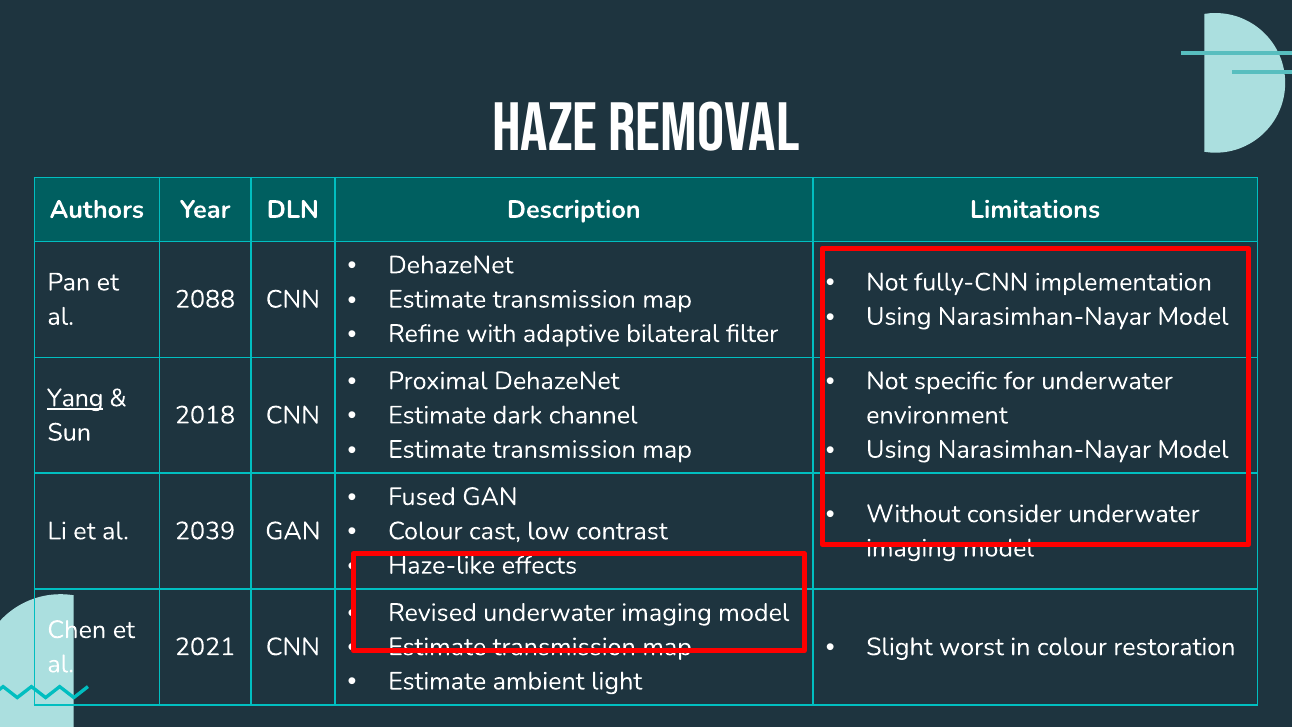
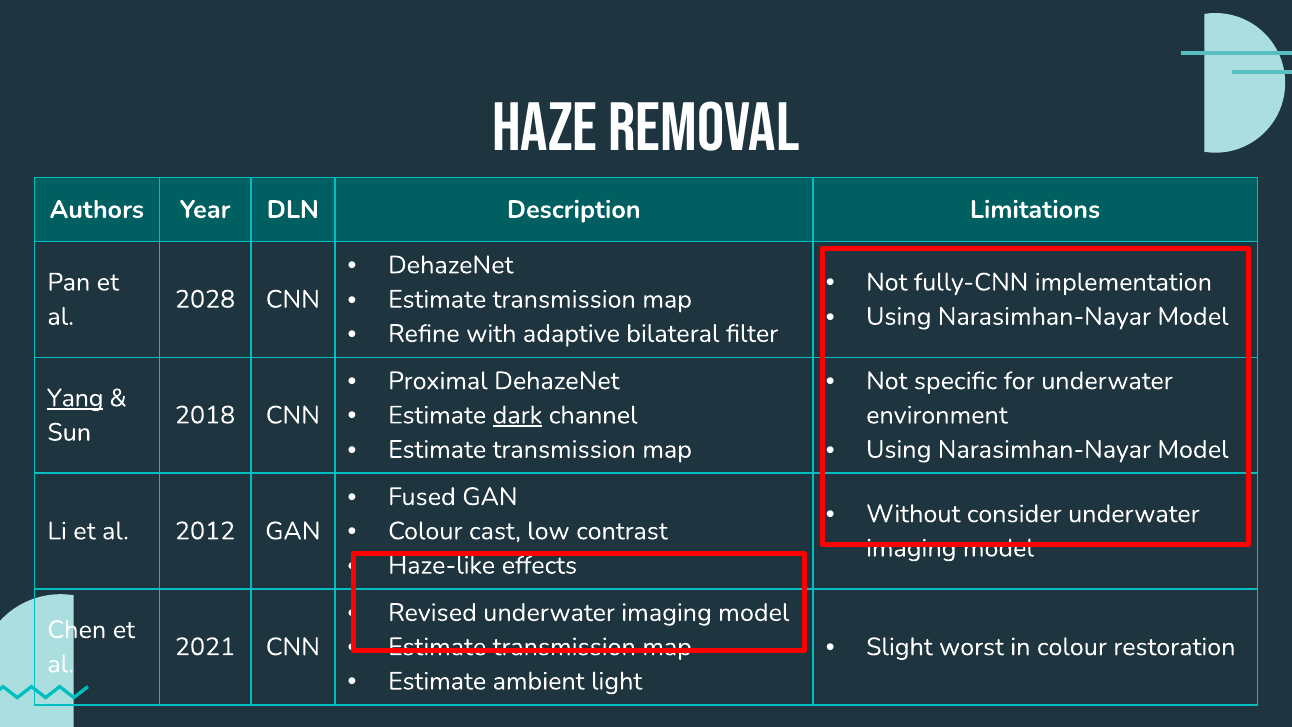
2088: 2088 -> 2028 (205, 299)
dark underline: none -> present (517, 415)
2039: 2039 -> 2012 (205, 531)
